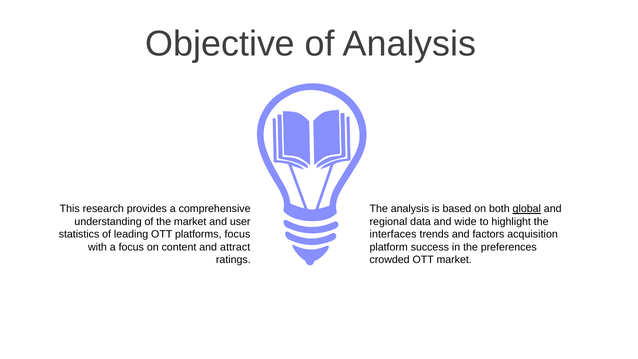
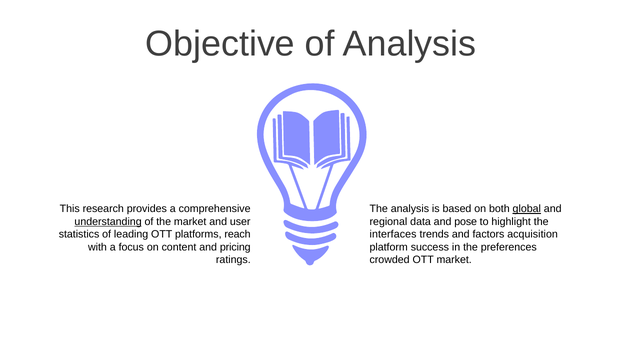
understanding underline: none -> present (108, 222)
wide: wide -> pose (466, 222)
platforms focus: focus -> reach (238, 234)
attract: attract -> pricing (235, 247)
